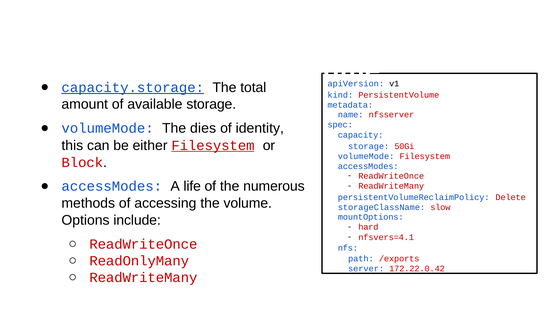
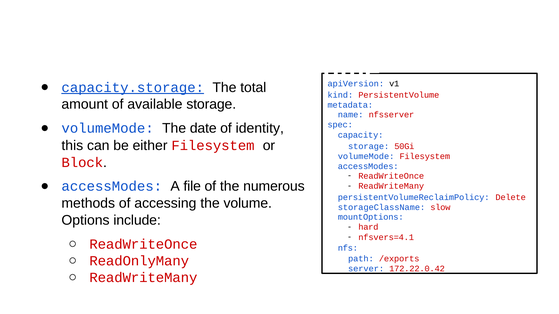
dies: dies -> date (203, 129)
Filesystem underline: present -> none (213, 146)
life: life -> file (192, 187)
